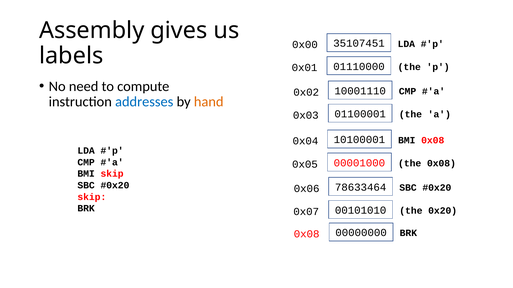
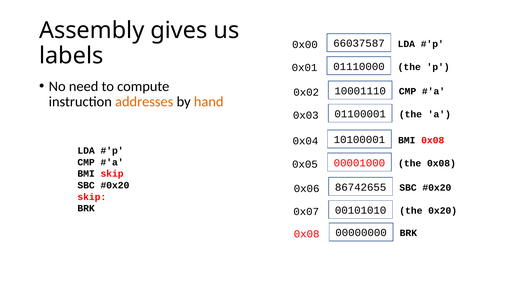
35107451: 35107451 -> 66037587 (359, 43)
addresses colour: blue -> orange (144, 102)
78633464: 78633464 -> 86742655 (361, 188)
